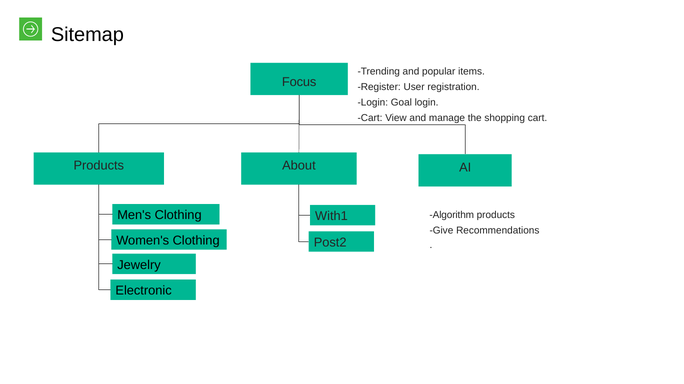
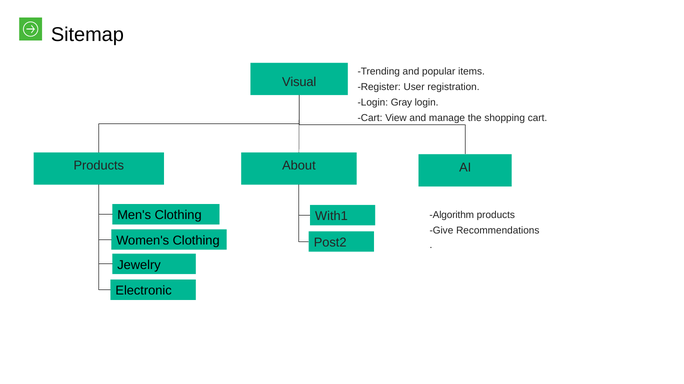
Focus: Focus -> Visual (299, 82)
Goal: Goal -> Gray (401, 103)
